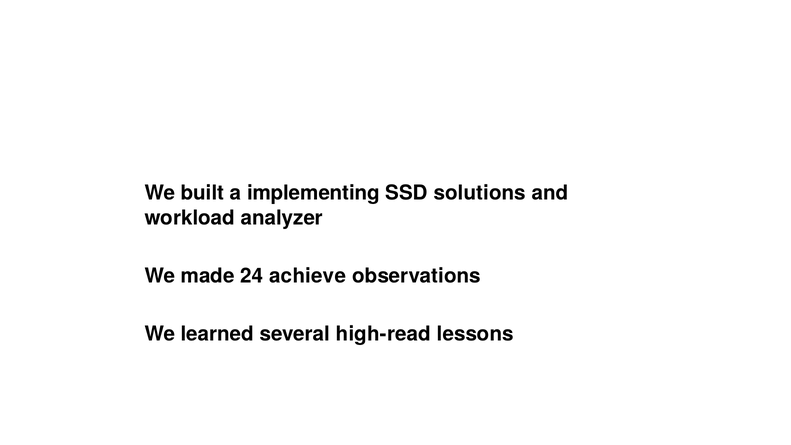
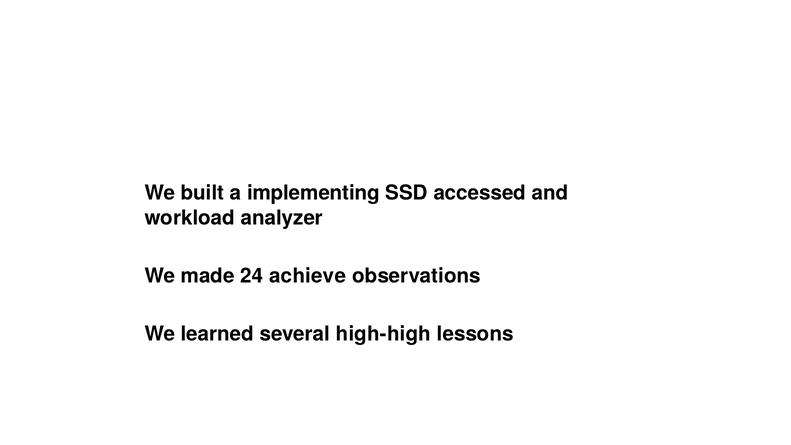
solutions: solutions -> accessed (480, 193)
high-read: high-read -> high-high (383, 334)
